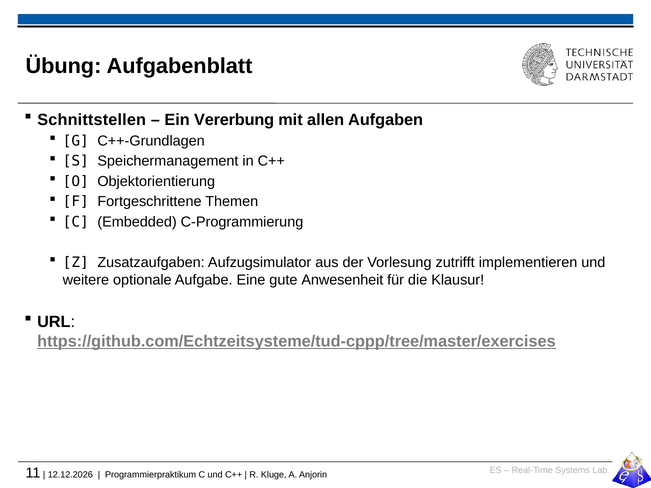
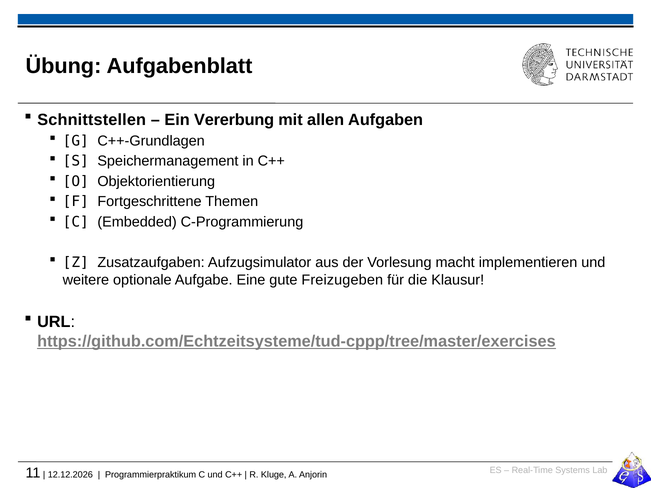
zutrifft: zutrifft -> macht (455, 263)
Anwesenheit: Anwesenheit -> Freizugeben (342, 280)
